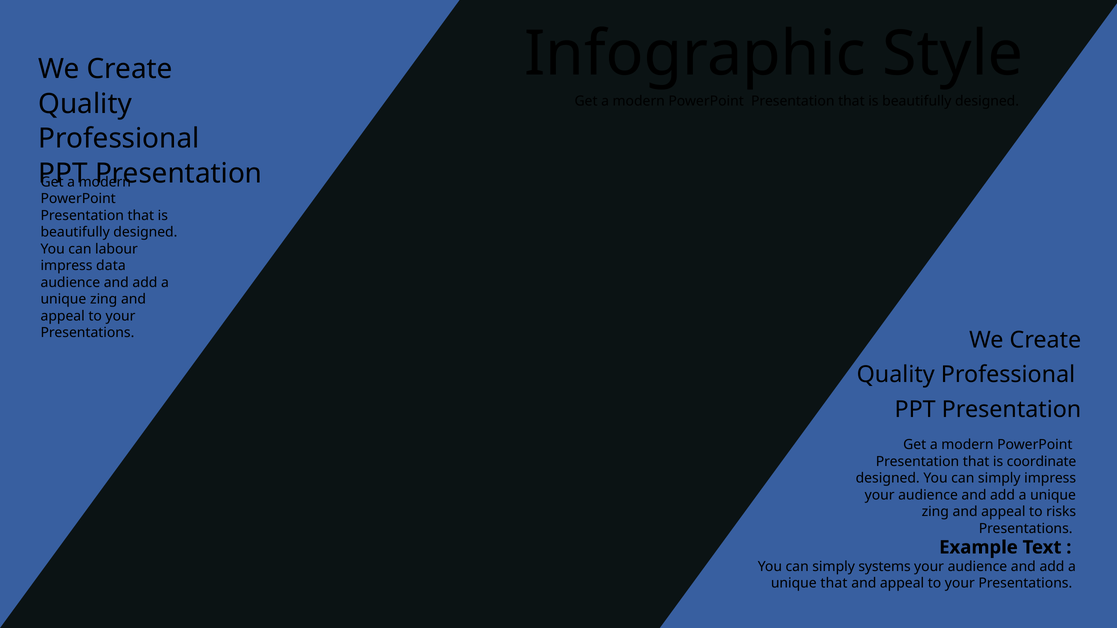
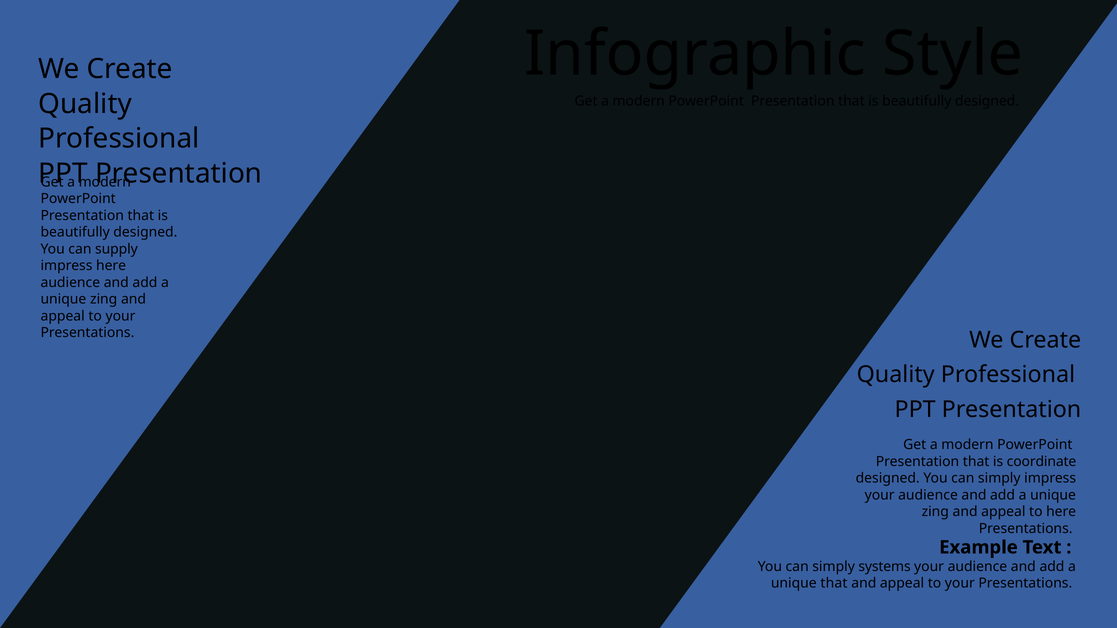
labour: labour -> supply (116, 249)
impress data: data -> here (111, 266)
to risks: risks -> here (1061, 512)
